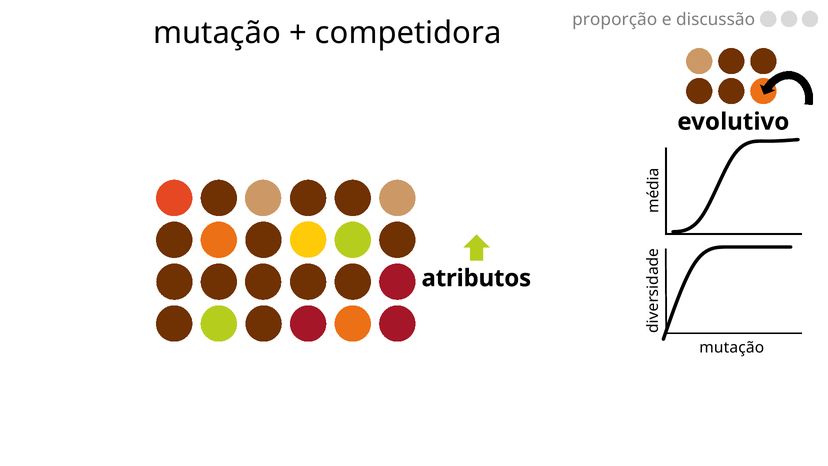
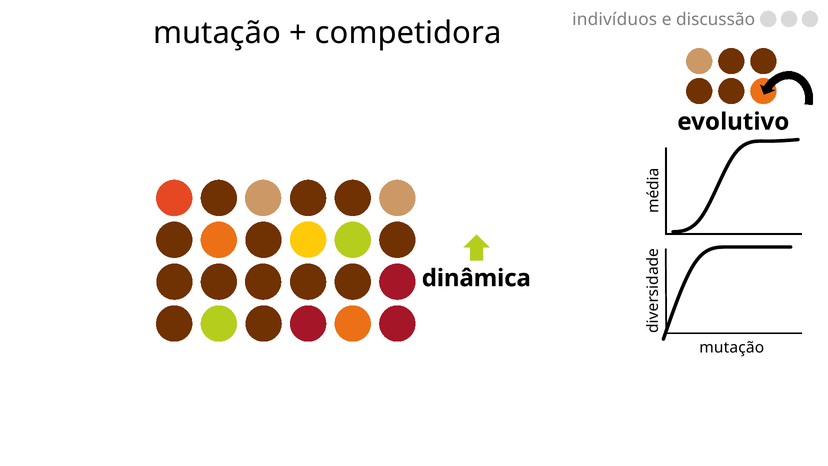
proporção: proporção -> indivíduos (615, 19)
atributos: atributos -> dinâmica (476, 278)
